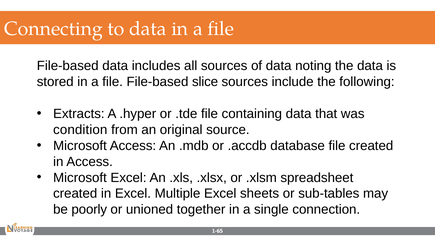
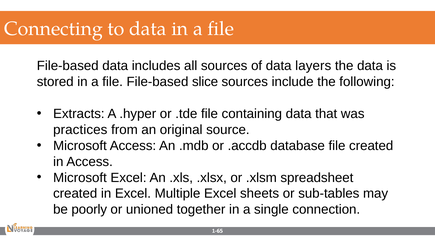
noting: noting -> layers (313, 66)
condition: condition -> practices (80, 130)
